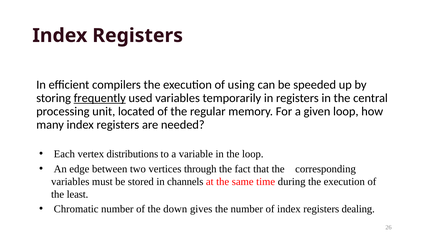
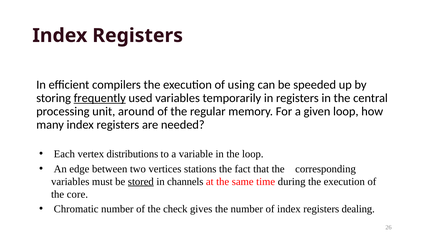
located: located -> around (136, 112)
through: through -> stations (200, 169)
stored underline: none -> present (141, 182)
least: least -> core (77, 195)
down: down -> check (175, 210)
